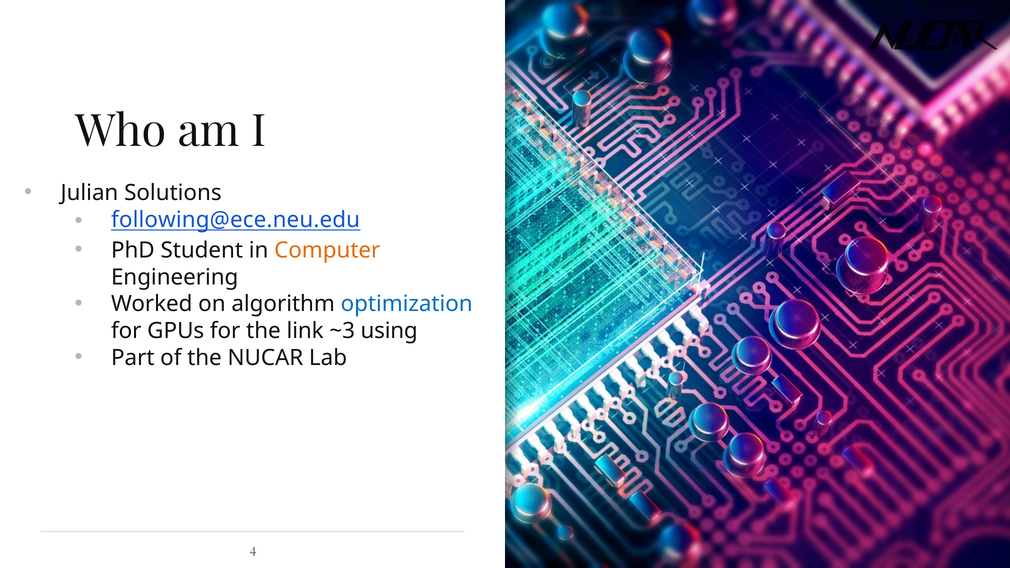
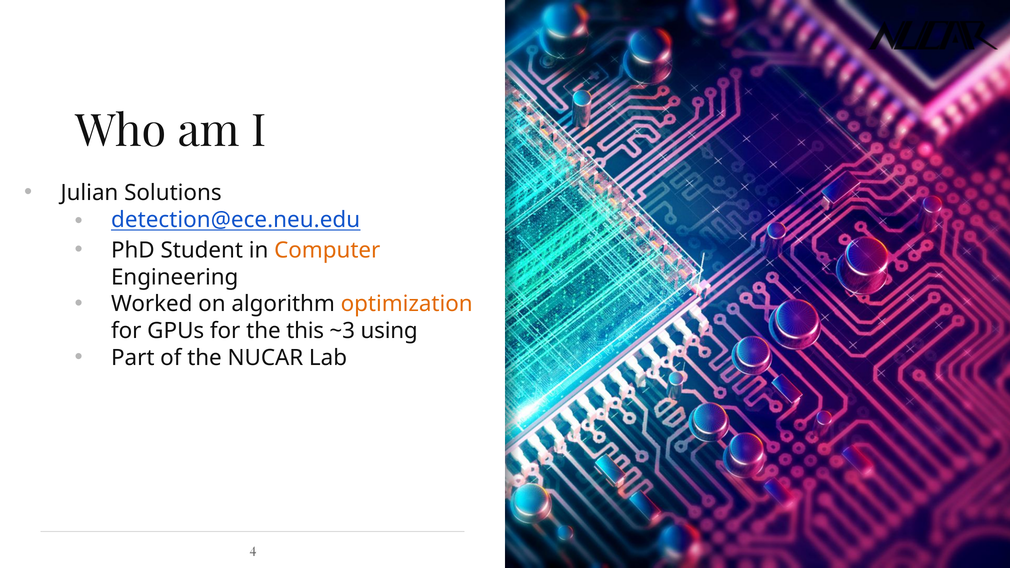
following@ece.neu.edu: following@ece.neu.edu -> detection@ece.neu.edu (236, 220)
optimization colour: blue -> orange (407, 304)
link: link -> this (305, 331)
